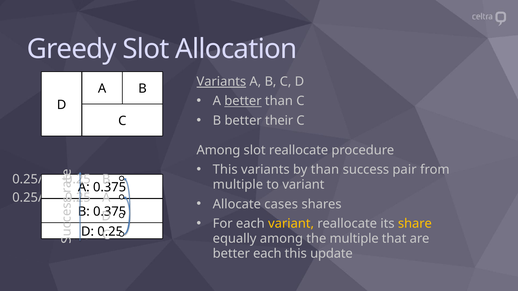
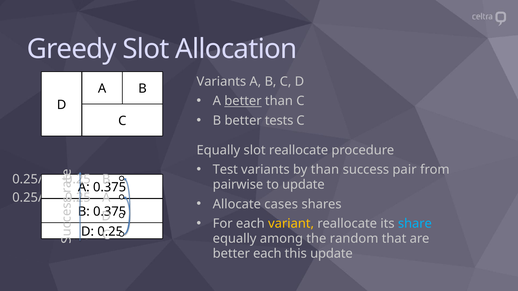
Variants underline: present -> none (221, 82)
their: their -> tests (279, 121)
Among: Among -> Equally (218, 151)
This: This -> Test (225, 170)
multiple: multiple -> pairwise (238, 185)
to variant: variant -> update (303, 185)
share colour: yellow -> light blue (415, 224)
the multiple: multiple -> random (354, 239)
